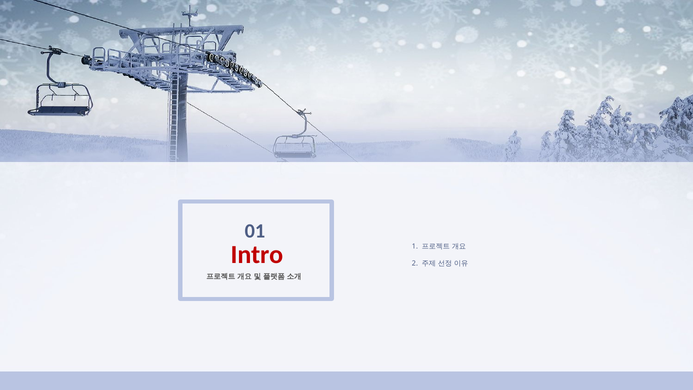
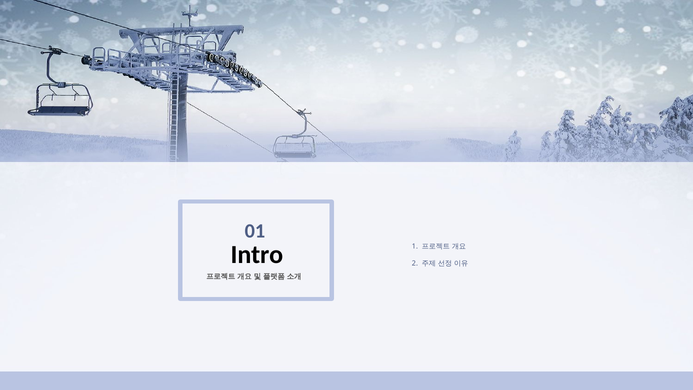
Intro colour: red -> black (257, 254)
